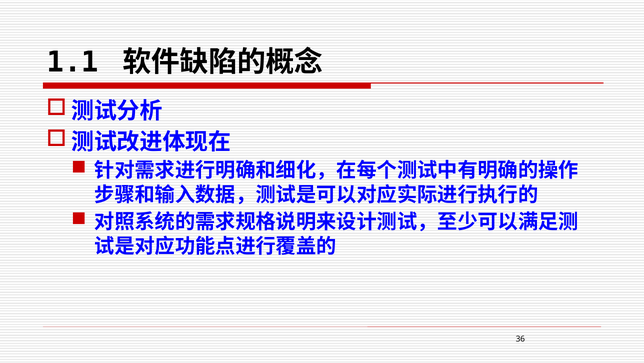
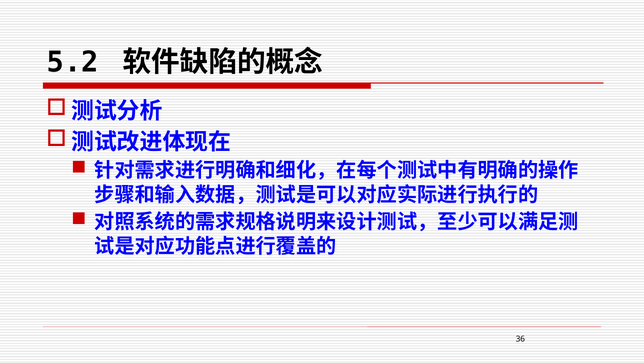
1.1: 1.1 -> 5.2 (73, 62)
